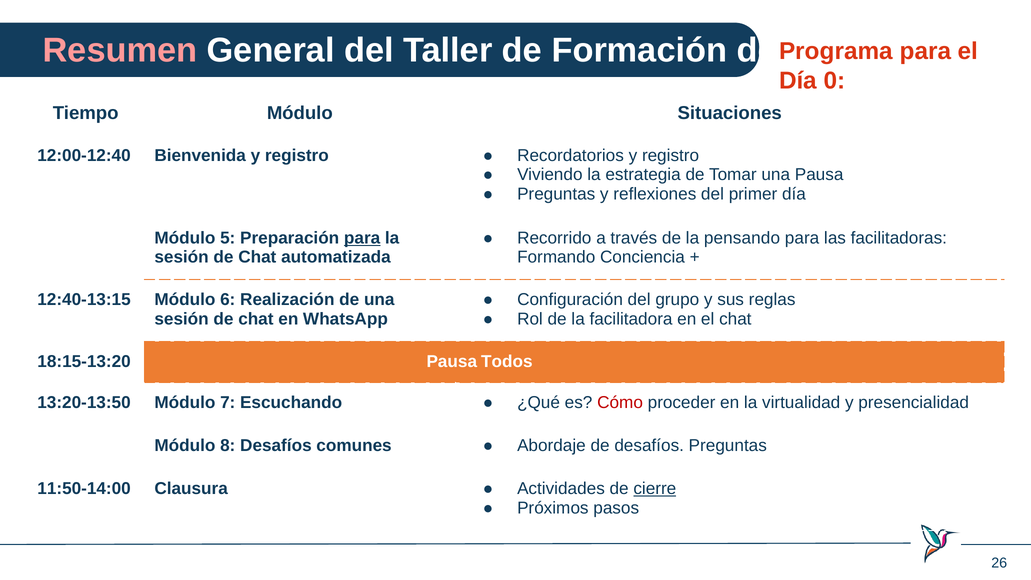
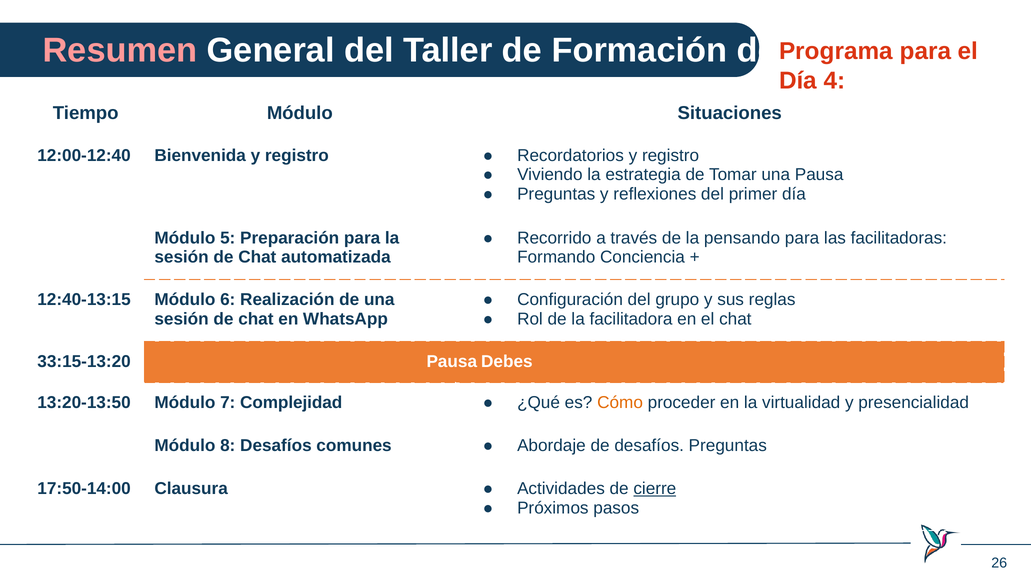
0: 0 -> 4 (835, 80)
para underline: present -> none (362, 238)
18:15-13:20: 18:15-13:20 -> 33:15-13:20 (84, 362)
Todos: Todos -> Debes (507, 362)
Escuchando: Escuchando -> Complejidad (291, 403)
Cómo colour: red -> orange (620, 403)
11:50-14:00: 11:50-14:00 -> 17:50-14:00 (84, 489)
